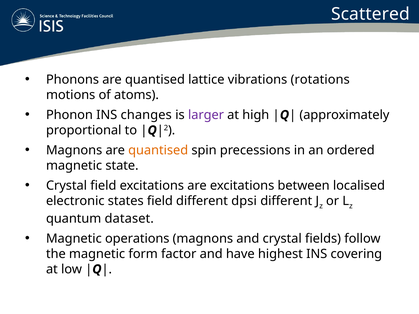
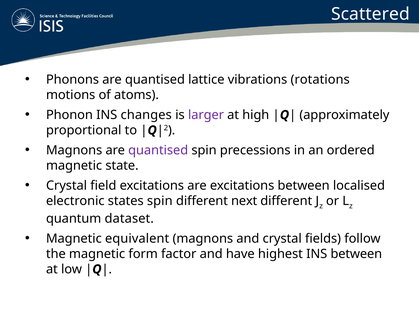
quantised colour: orange -> purple (158, 150)
states field: field -> spin (160, 201)
dpsi: dpsi -> next (244, 201)
operations: operations -> equivalent (137, 239)
INS covering: covering -> between (356, 254)
